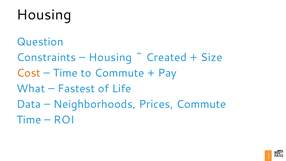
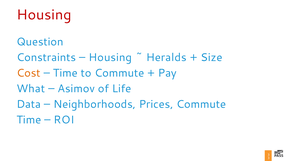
Housing colour: black -> red (44, 15)
Created: Created -> Heralds (166, 57)
Fastest: Fastest -> Asimov (76, 89)
